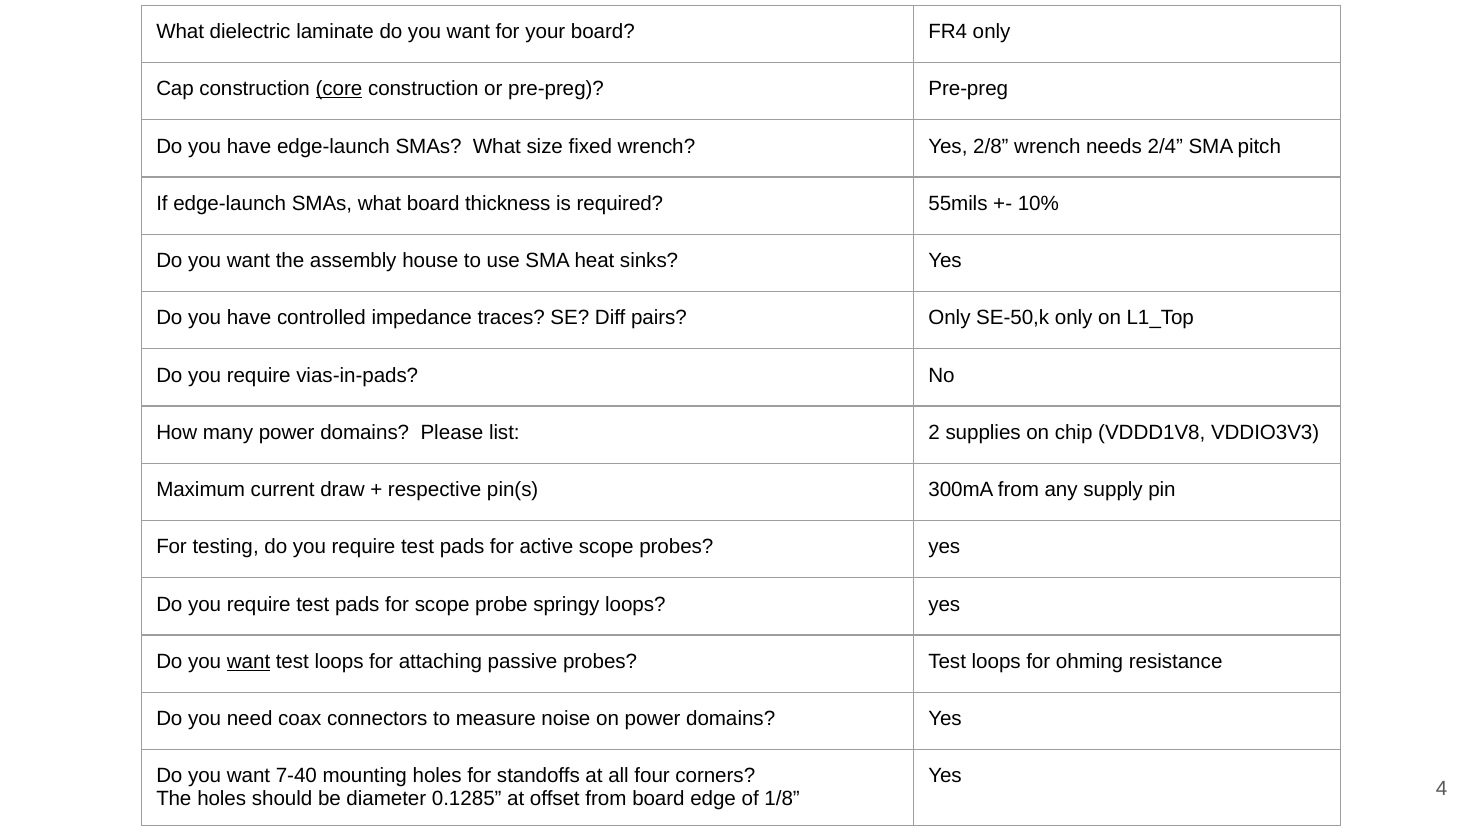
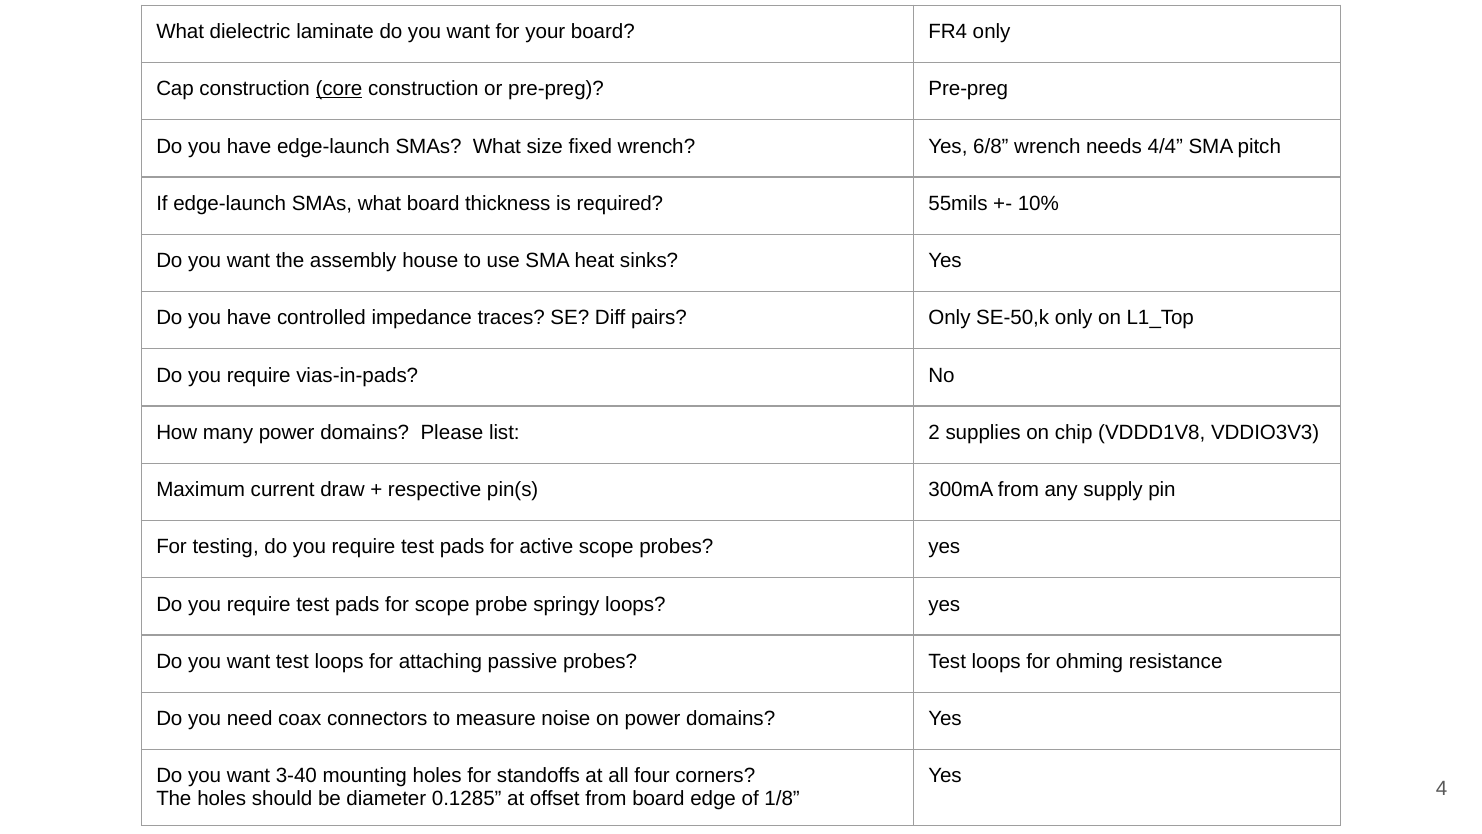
2/8: 2/8 -> 6/8 (991, 146)
2/4: 2/4 -> 4/4 (1165, 146)
want underline: present -> none (249, 661)
7-40: 7-40 -> 3-40 (296, 776)
